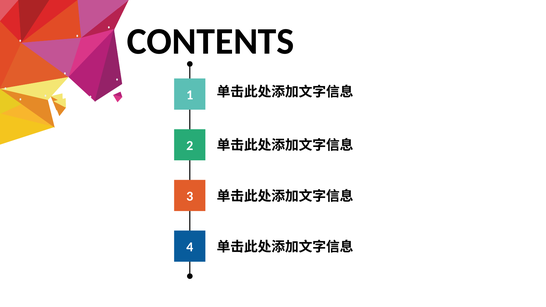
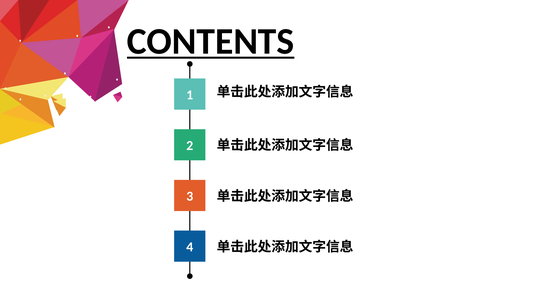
CONTENTS underline: none -> present (211, 42)
